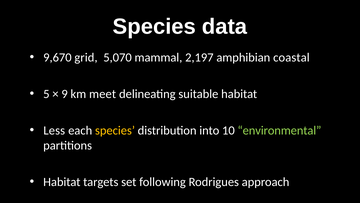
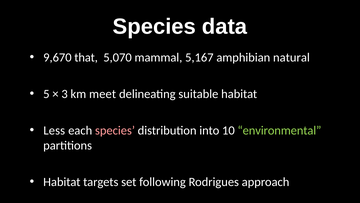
grid: grid -> that (86, 57)
2,197: 2,197 -> 5,167 (199, 57)
coastal: coastal -> natural (291, 57)
9: 9 -> 3 (65, 94)
species colour: yellow -> pink (115, 130)
